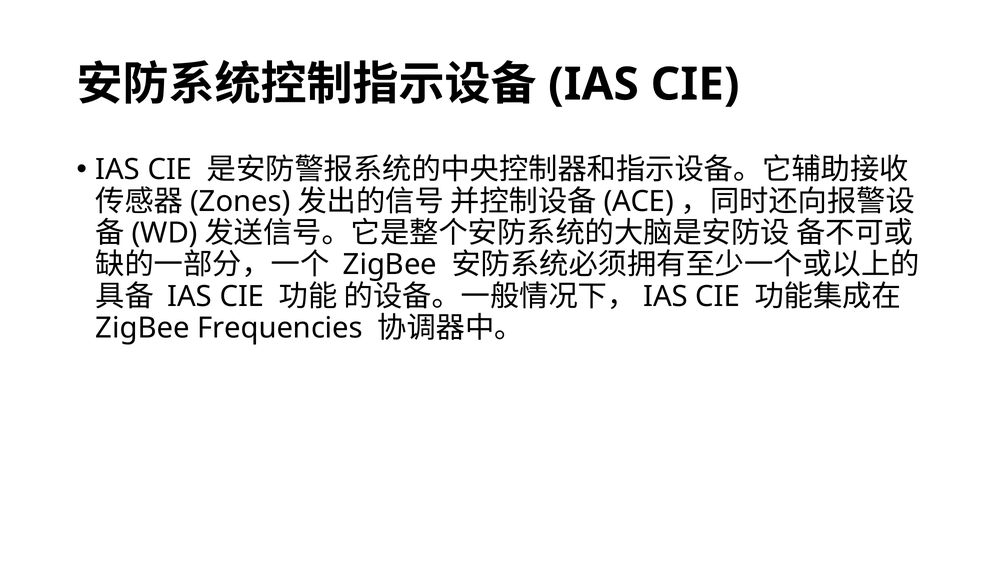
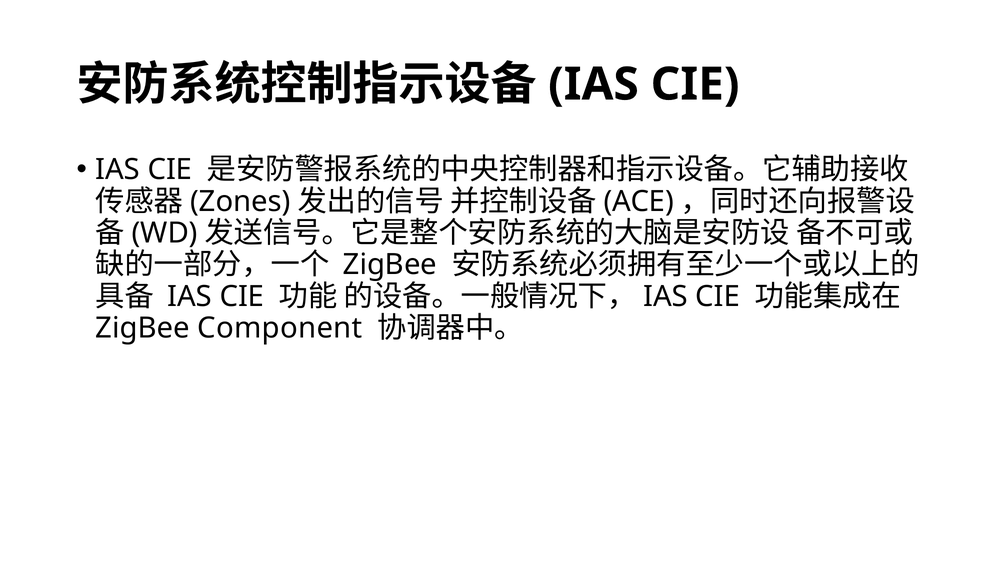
Frequencies: Frequencies -> Component (280, 328)
